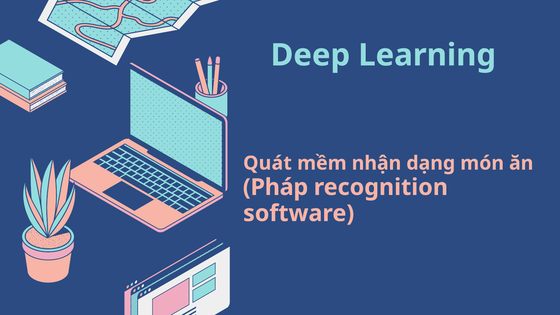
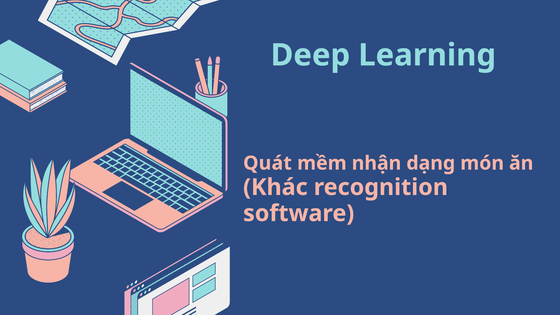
Pháp: Pháp -> Khác (275, 187)
